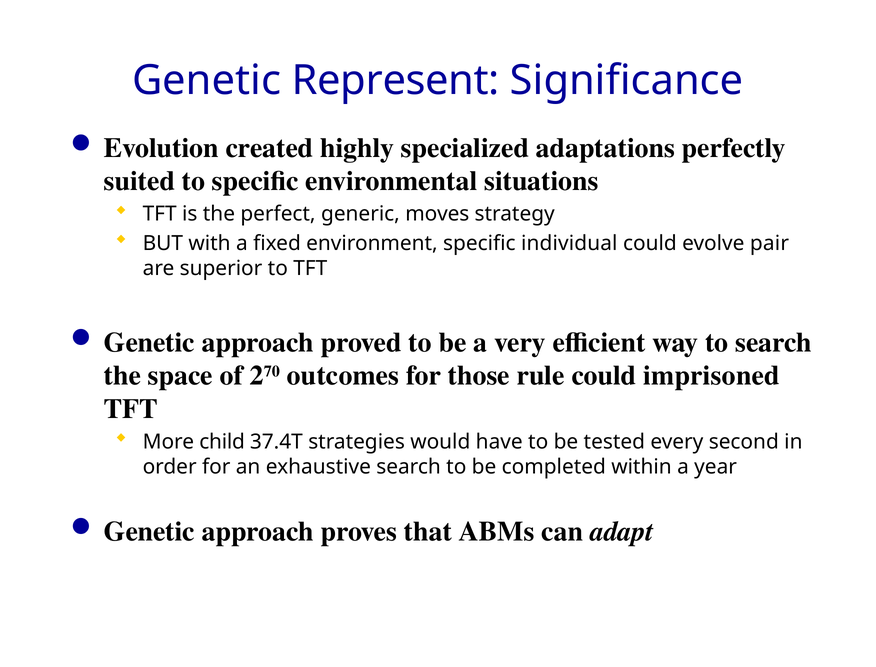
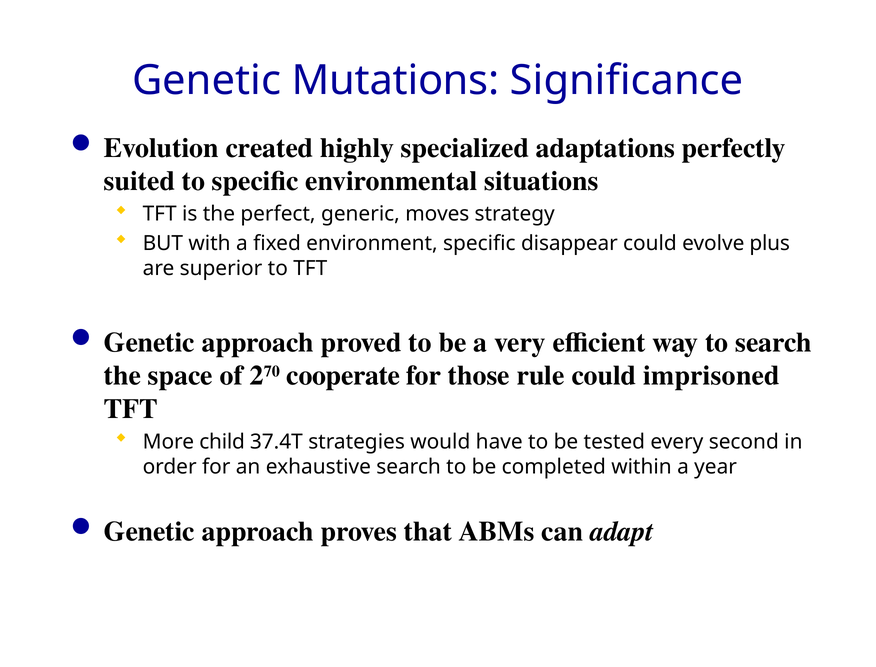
Represent: Represent -> Mutations (396, 80)
individual: individual -> disappear (569, 243)
pair: pair -> plus (770, 243)
outcomes: outcomes -> cooperate (343, 376)
